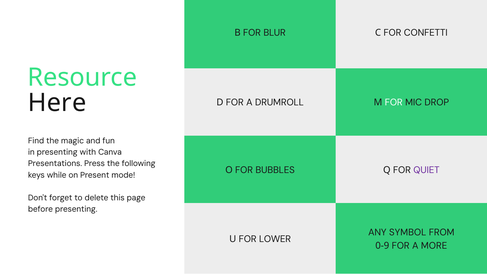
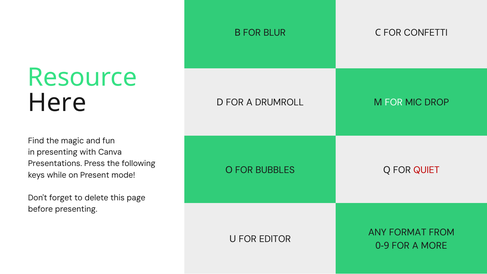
QUIET colour: purple -> red (426, 170)
SYMBOL: SYMBOL -> FORMAT (408, 232)
LOWER: LOWER -> EDITOR (275, 239)
